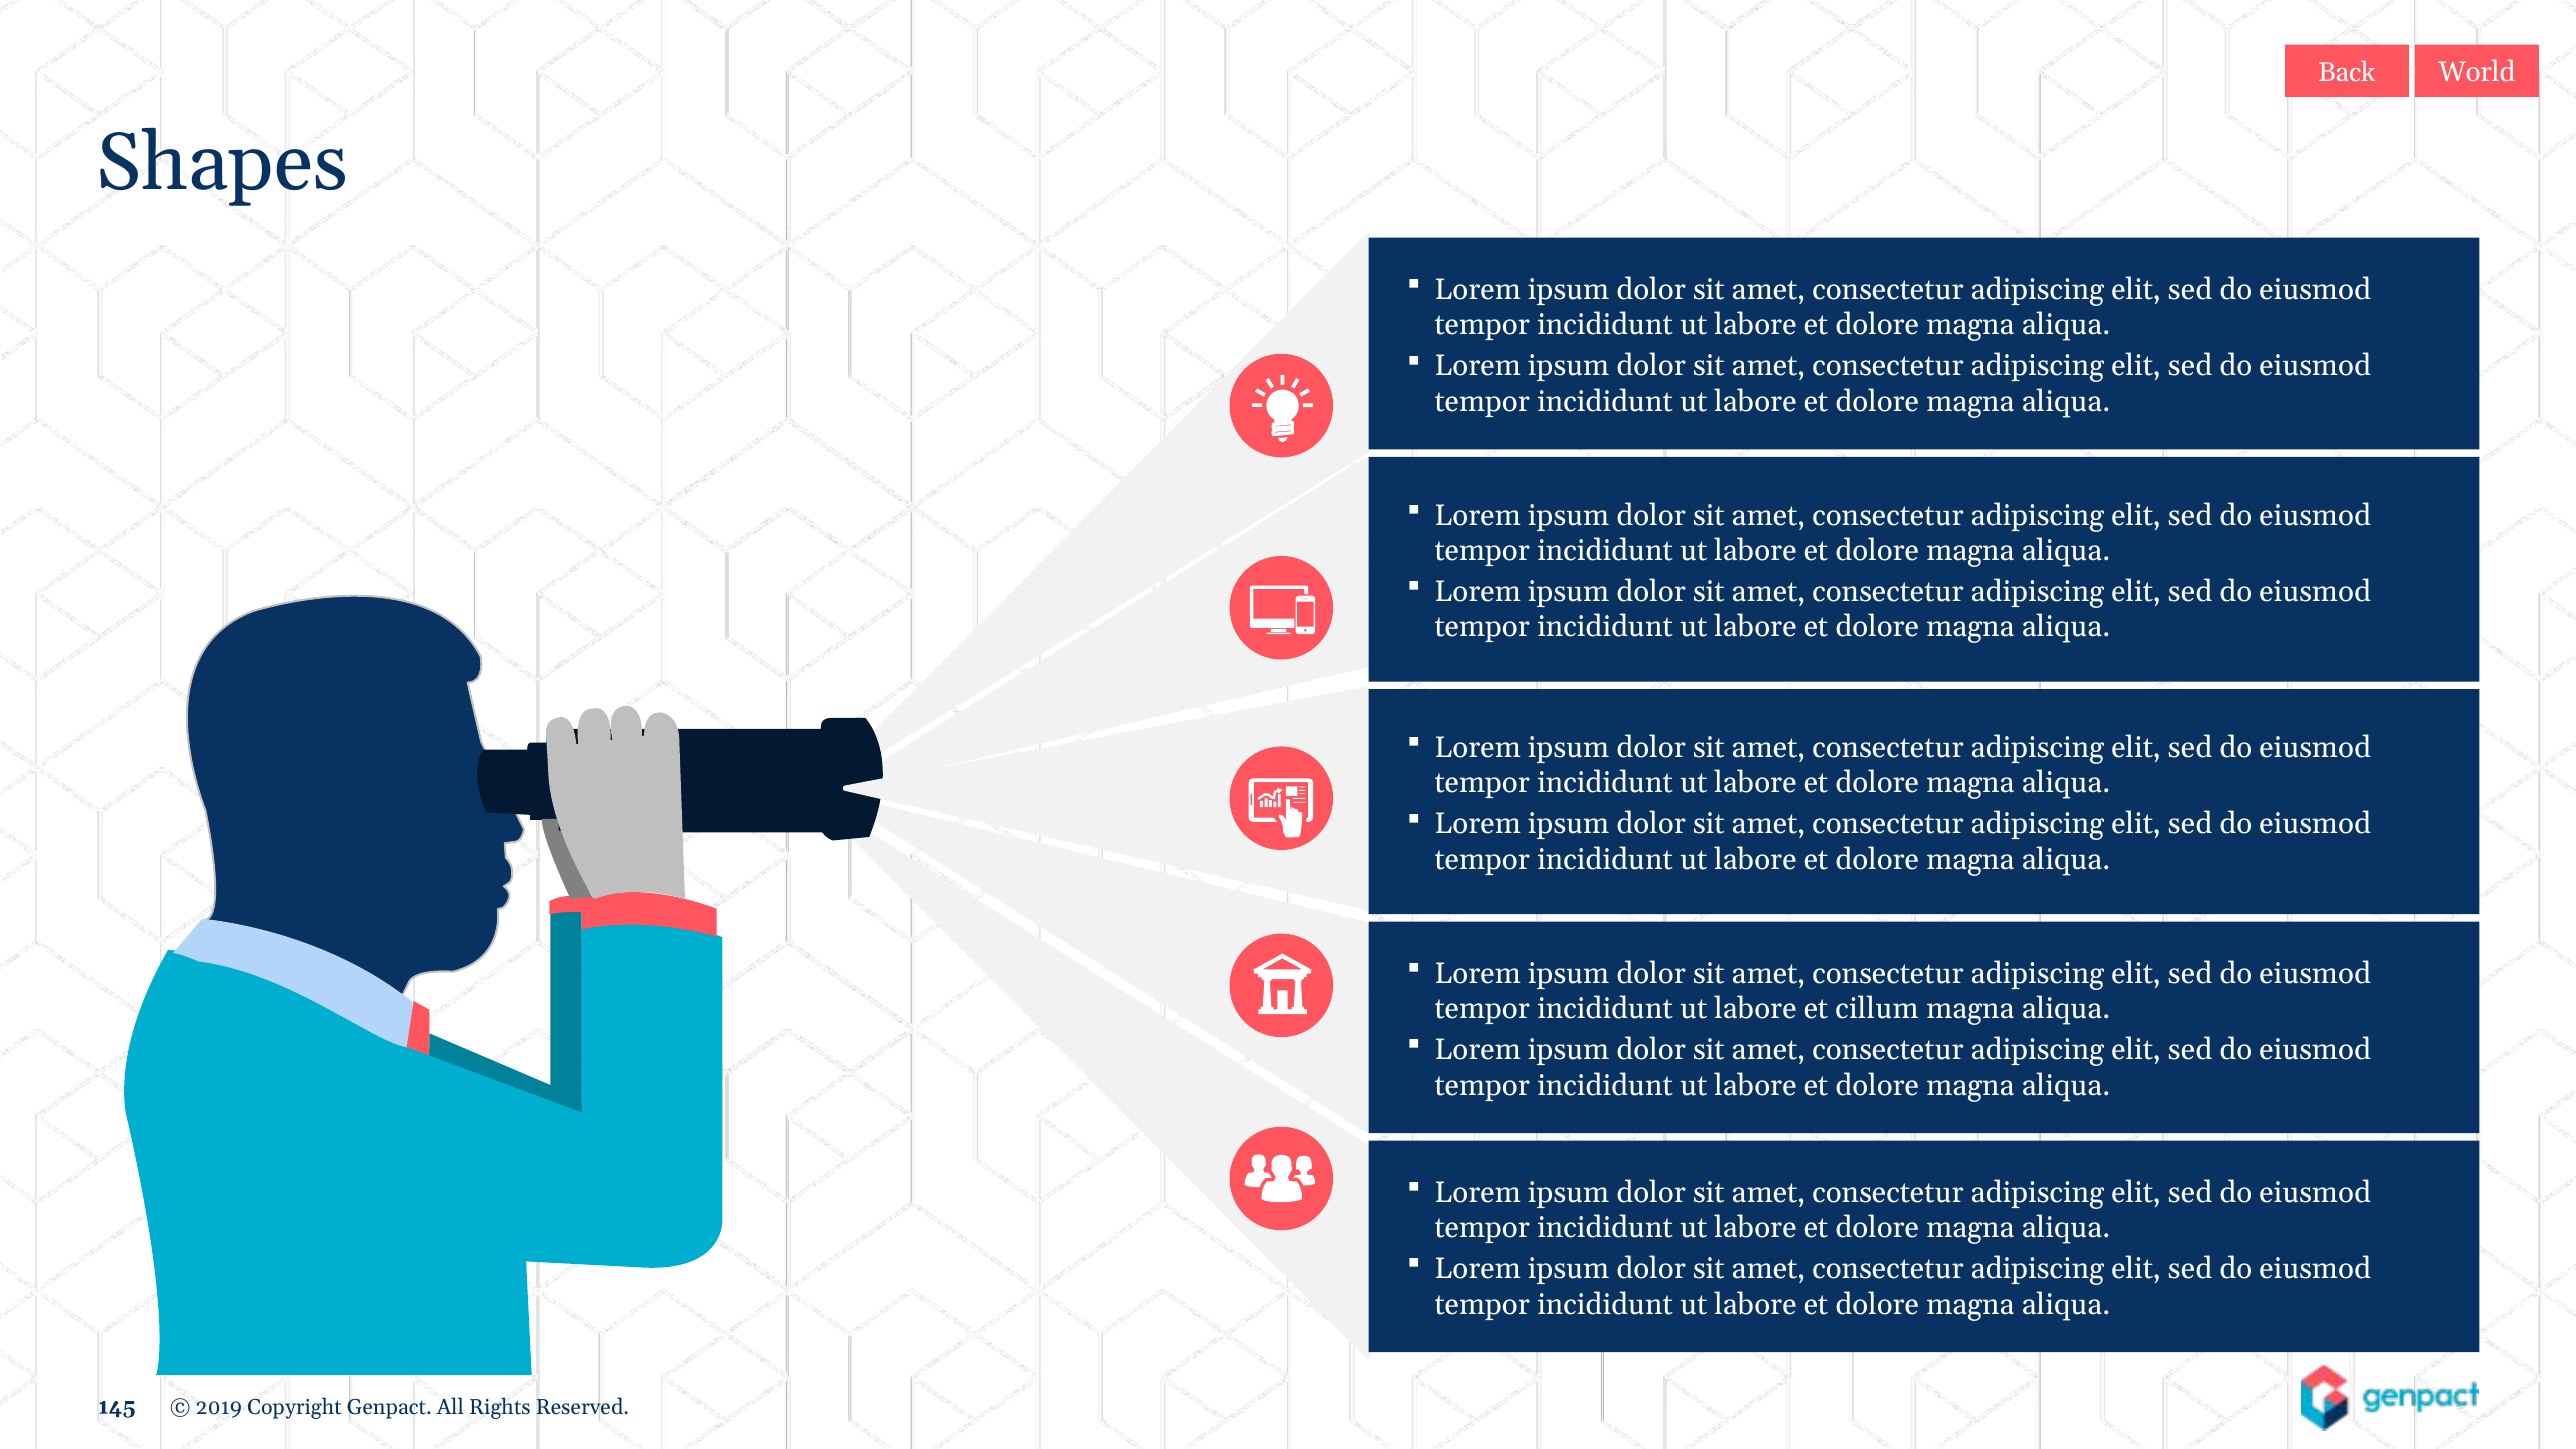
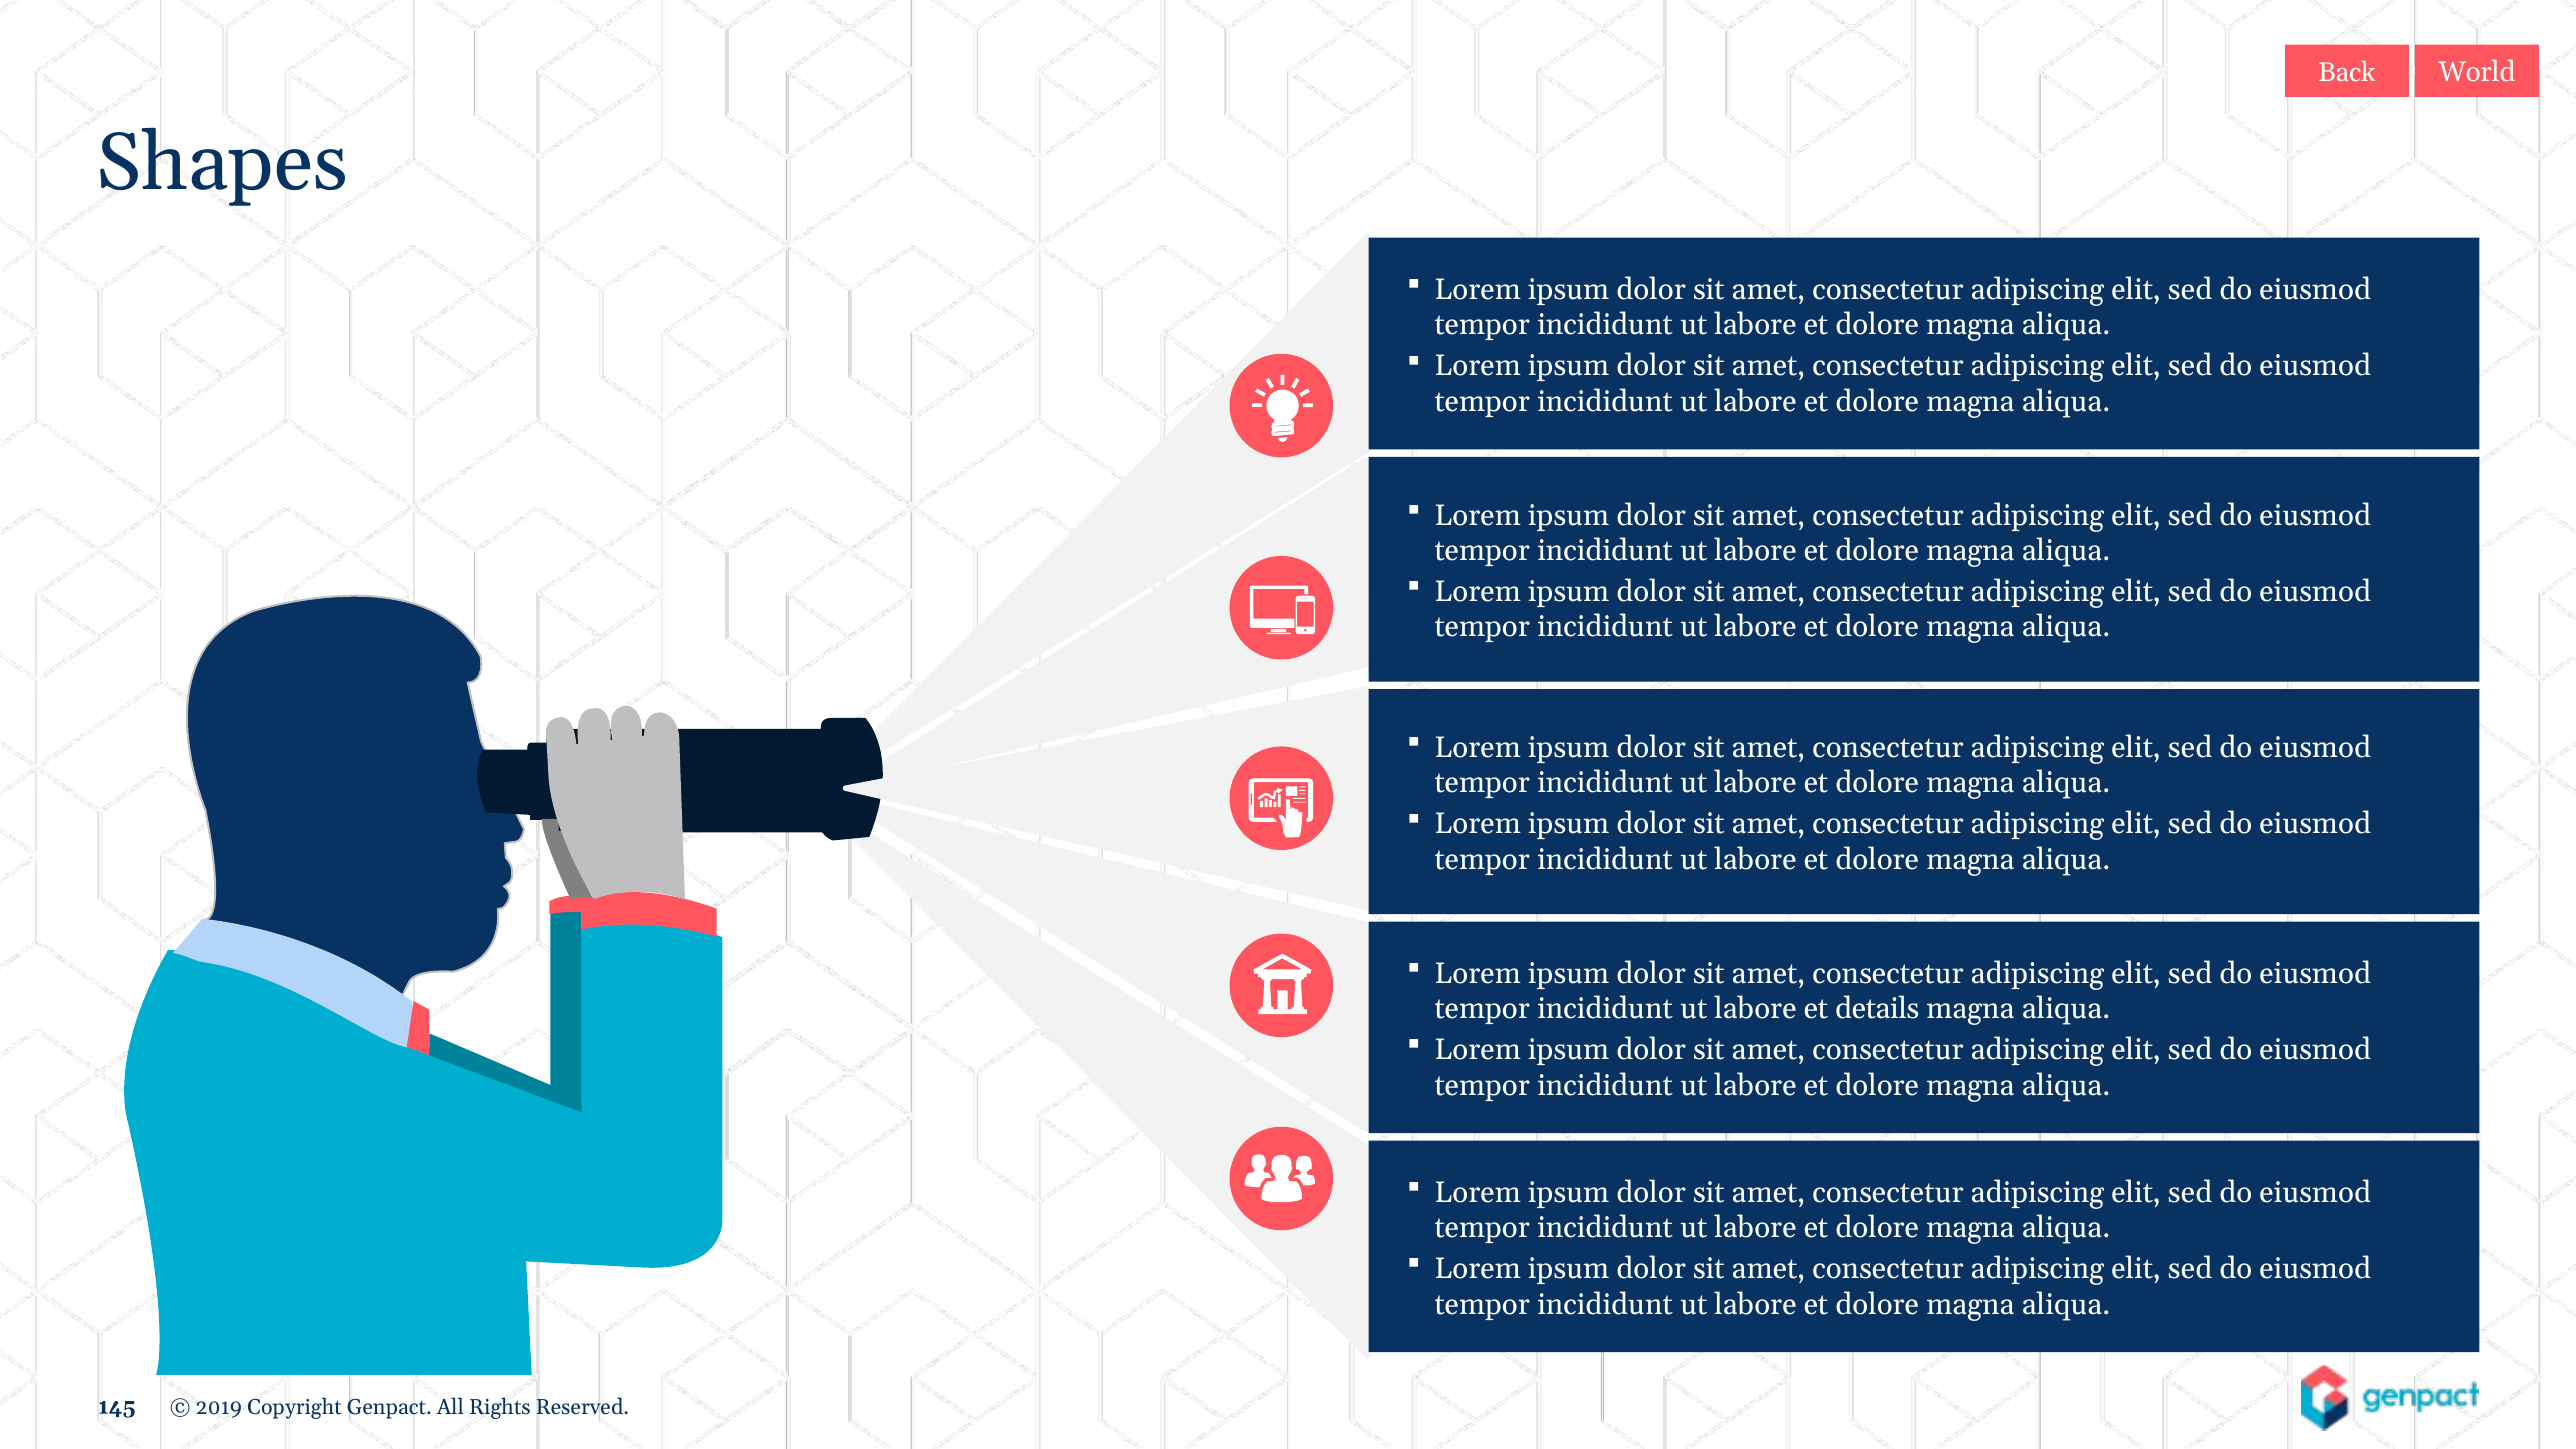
cillum: cillum -> details (1877, 1009)
